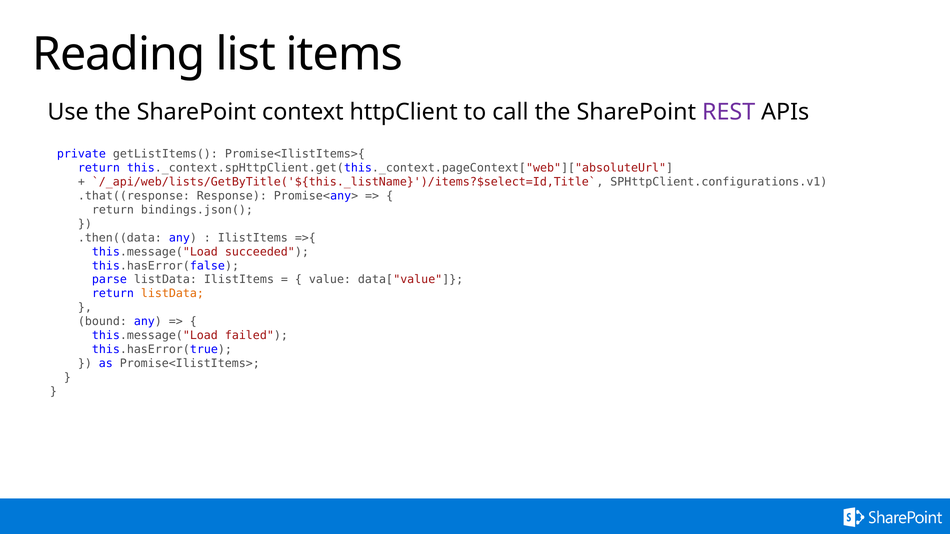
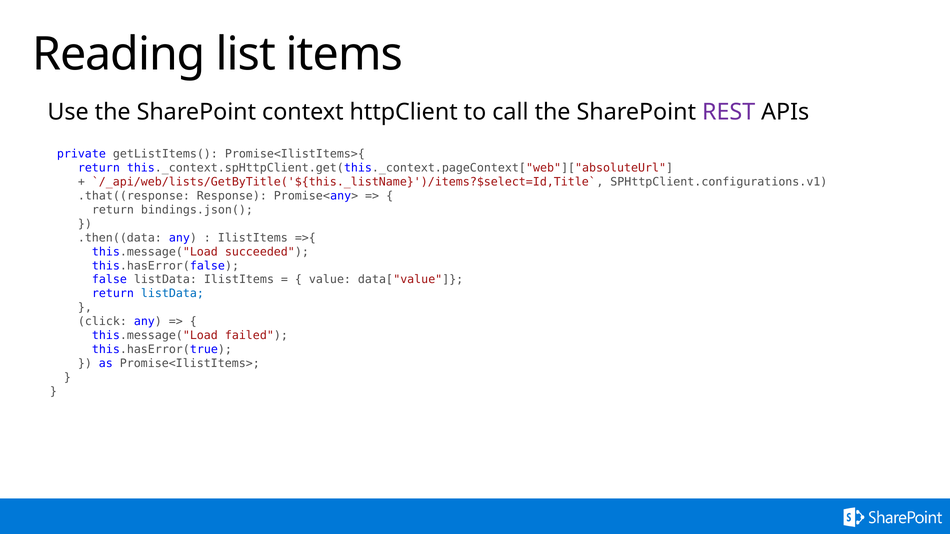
parse: parse -> false (109, 280)
listData colour: orange -> blue (172, 294)
bound: bound -> click (102, 322)
